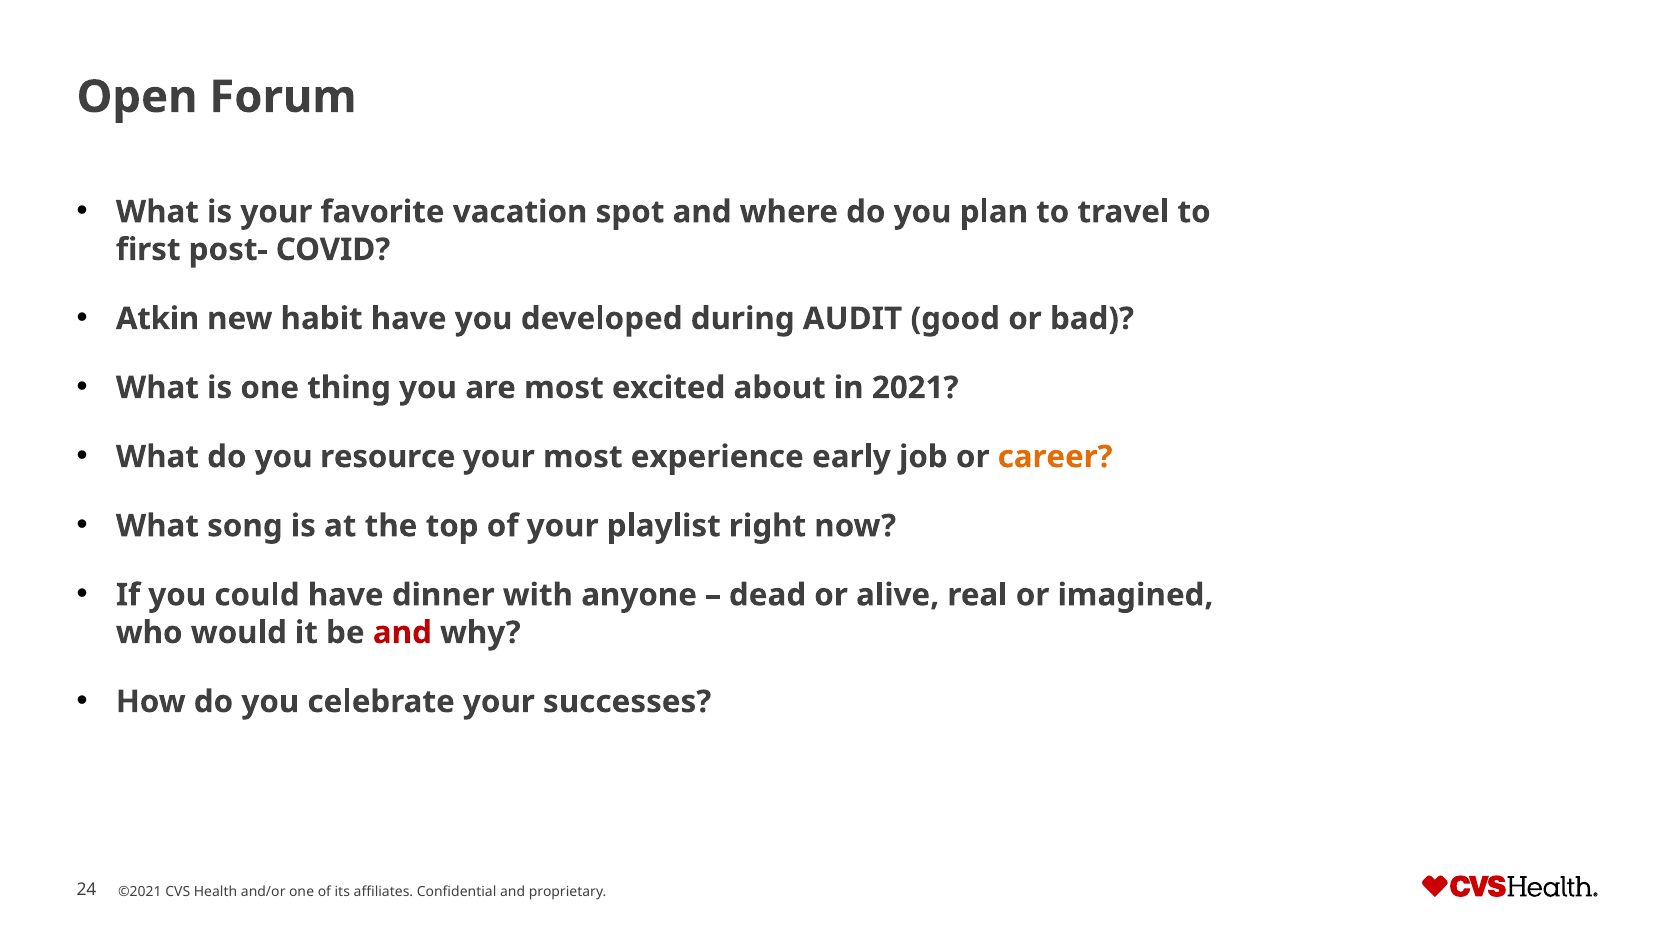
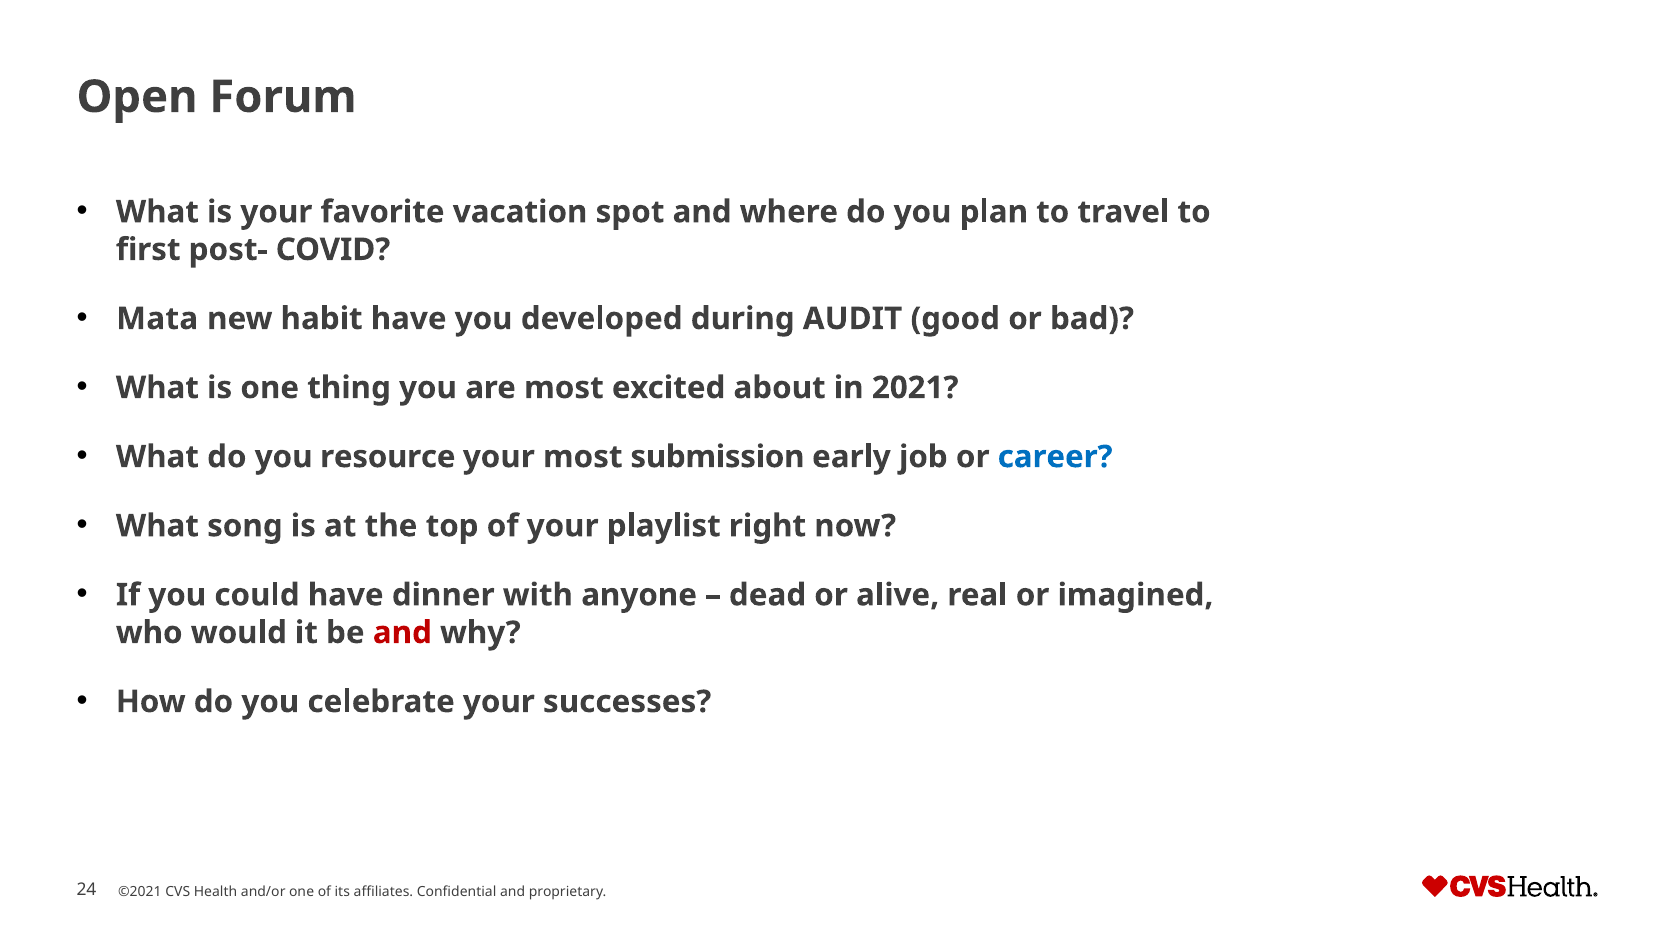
Atkin: Atkin -> Mata (157, 319)
experience: experience -> submission (717, 457)
career colour: orange -> blue (1055, 457)
